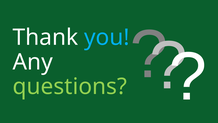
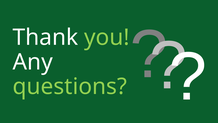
you colour: light blue -> light green (107, 37)
